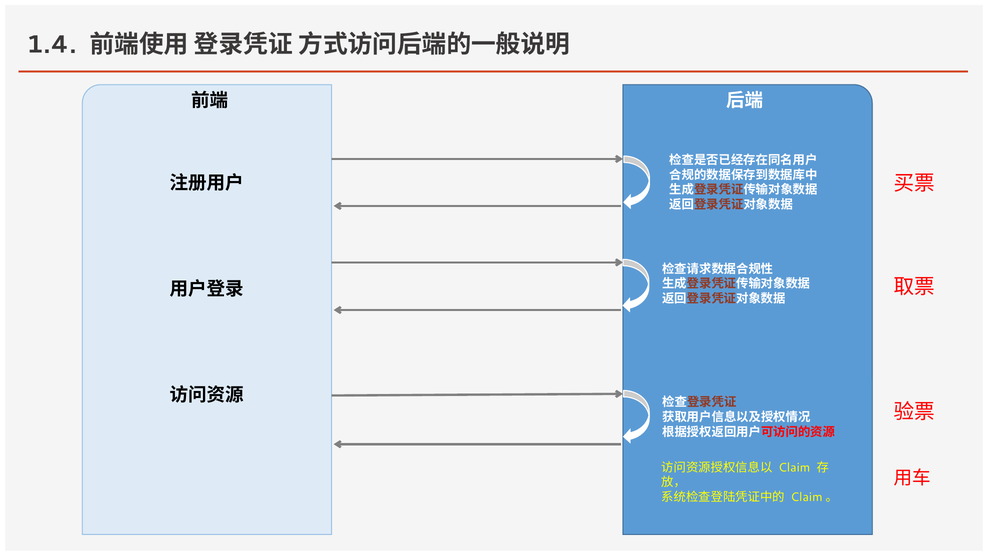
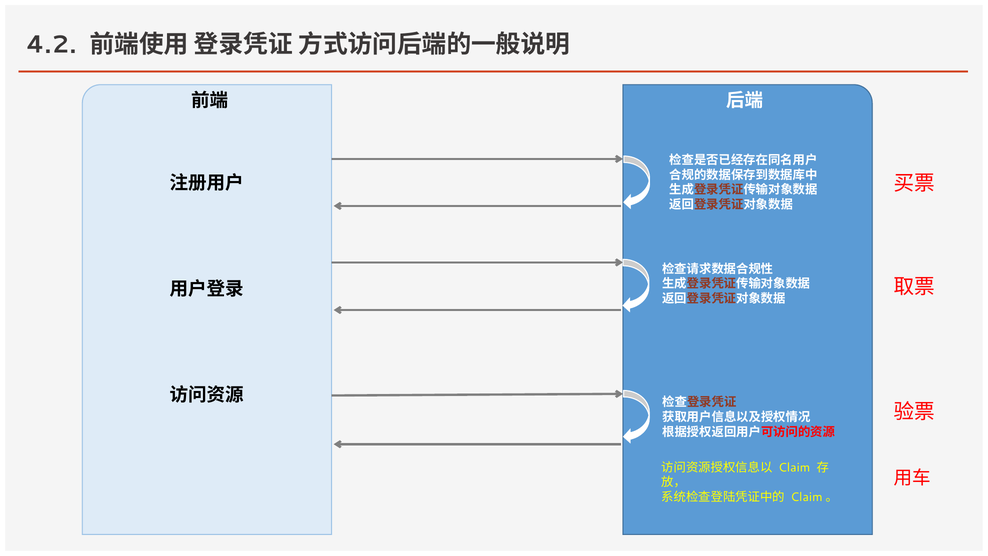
1.4: 1.4 -> 4.2 (51, 45)
